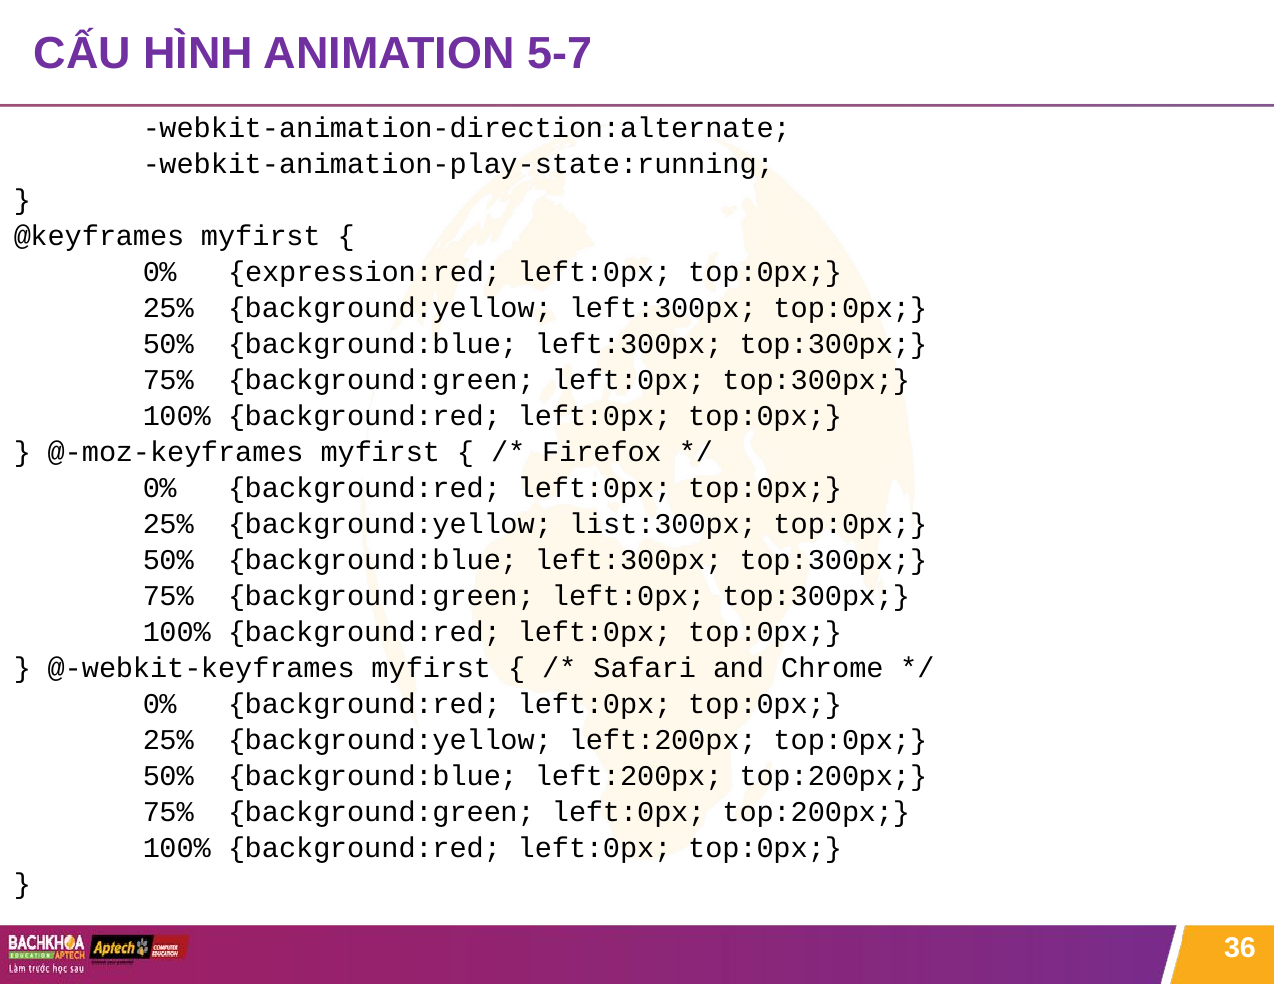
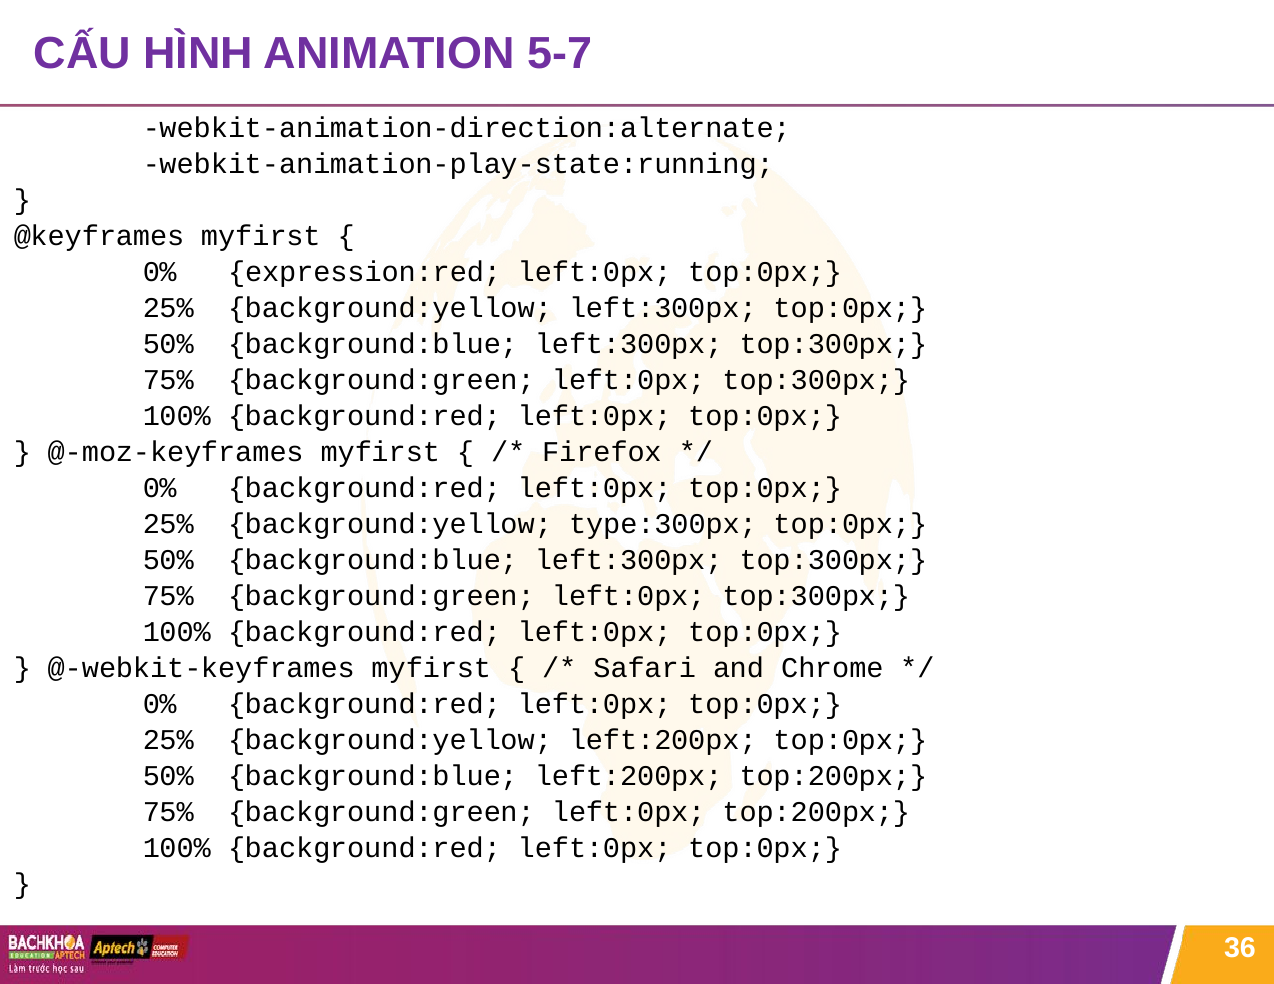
list:300px: list:300px -> type:300px (663, 524)
